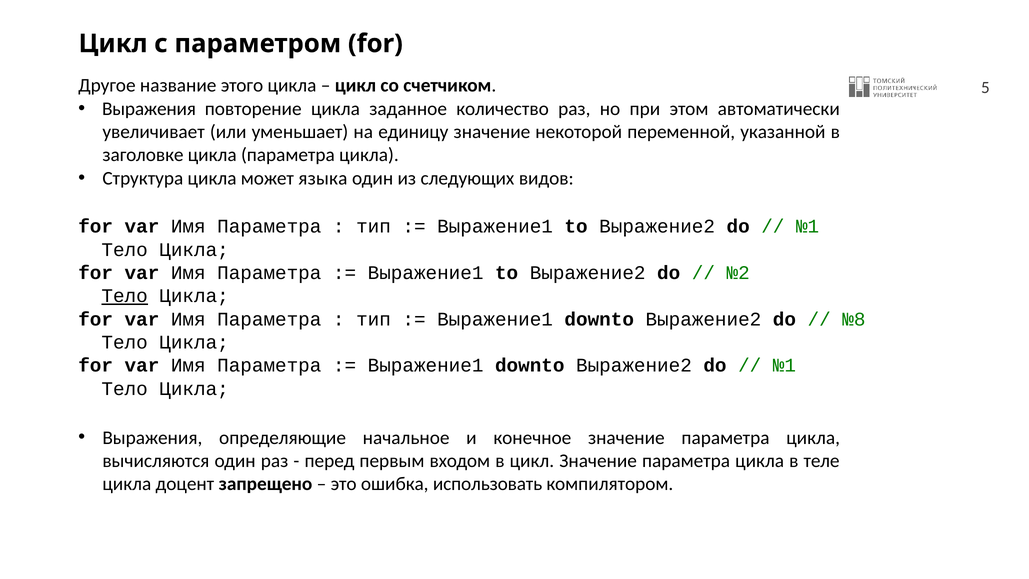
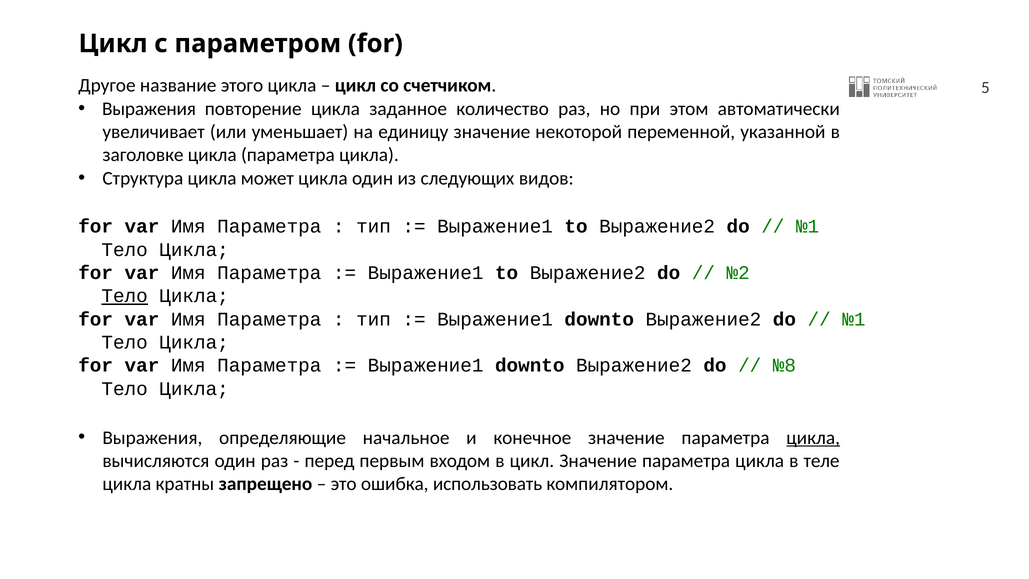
может языка: языка -> цикла (323, 178)
№8: №8 -> №1 (854, 319)
№1: №1 -> №8 (784, 365)
цикла underline: none -> present (813, 438)
доцент: доцент -> кратны (185, 484)
